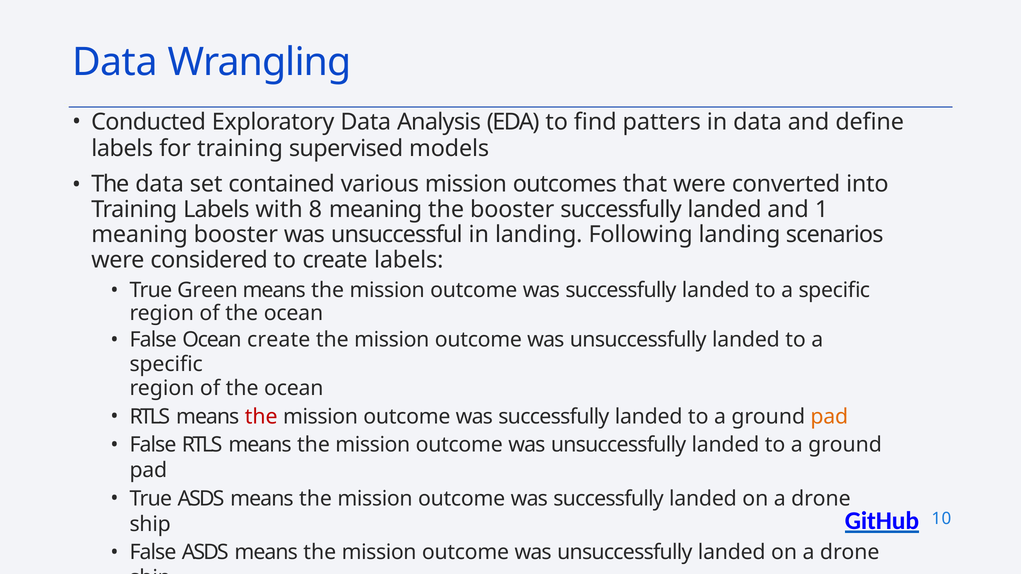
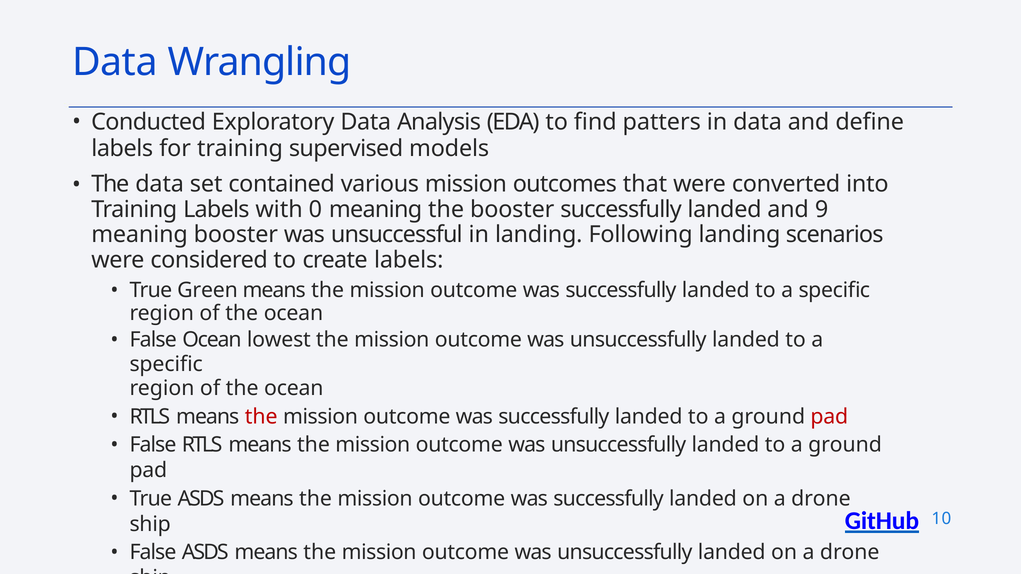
8: 8 -> 0 (315, 210)
1: 1 -> 9 (822, 210)
Ocean create: create -> lowest (279, 340)
pad colour: orange -> red (829, 417)
